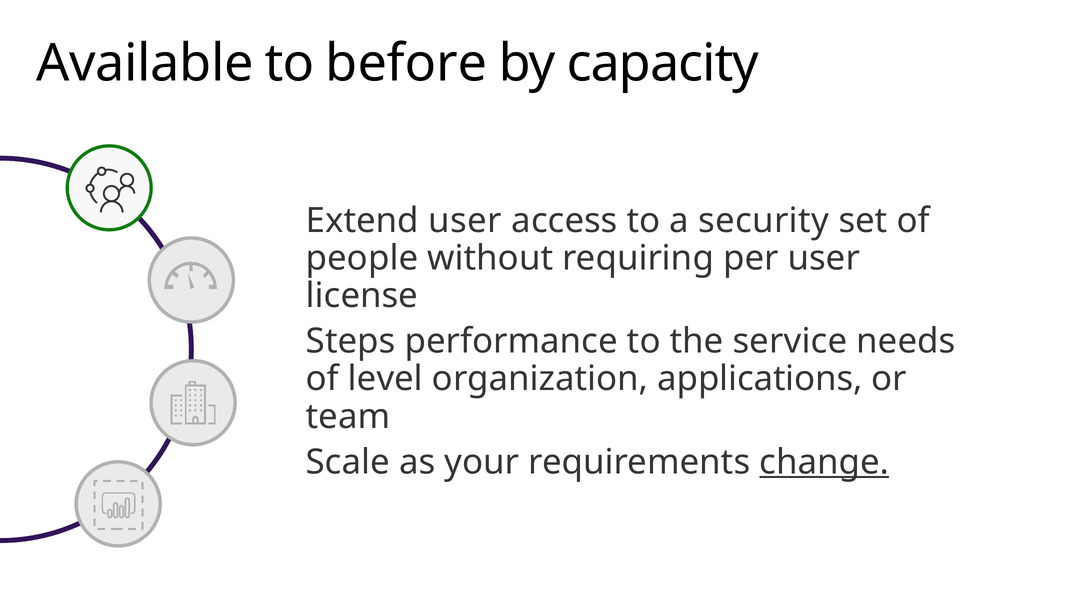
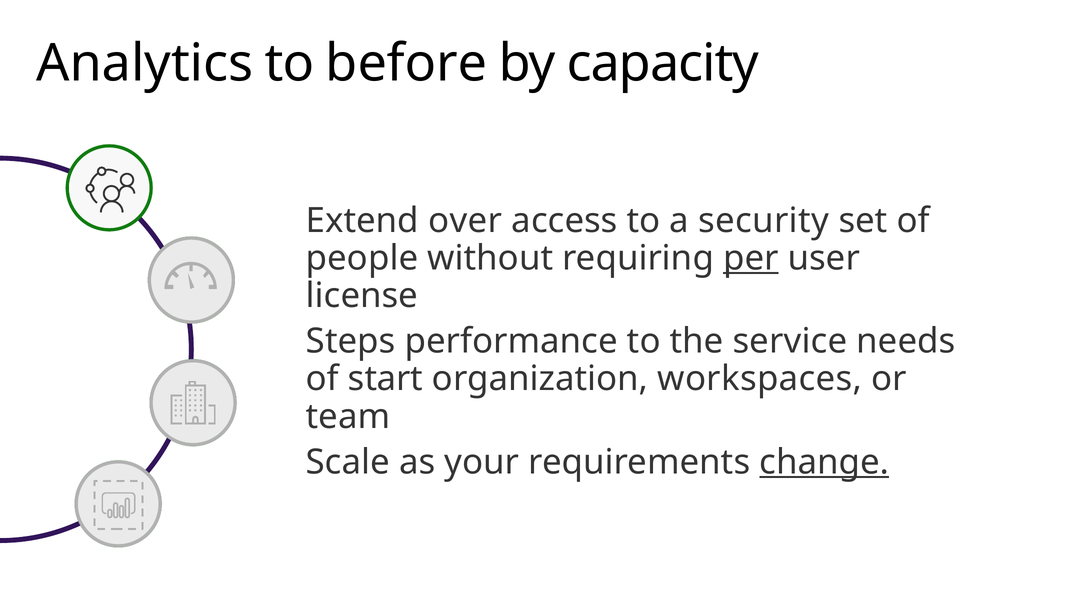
Available: Available -> Analytics (145, 63)
Extend user: user -> over (465, 221)
per underline: none -> present (751, 258)
level: level -> start (386, 379)
applications: applications -> workspaces (760, 379)
